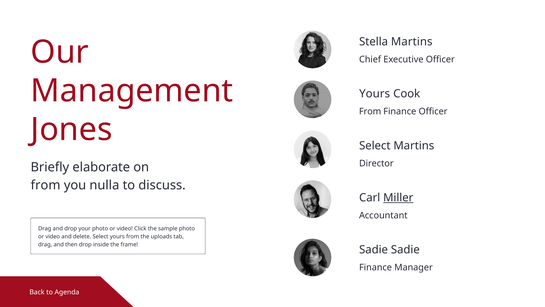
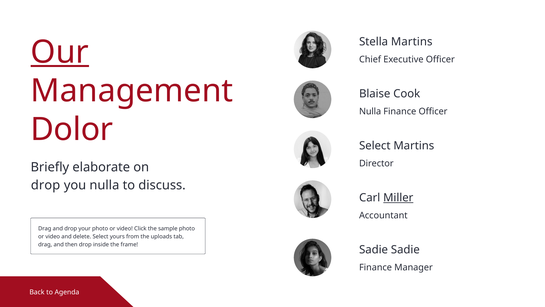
Our underline: none -> present (60, 52)
Yours: Yours -> Blaise (375, 94)
From: From -> Nulla (370, 111)
Jones: Jones -> Dolor (72, 129)
from: from -> drop (46, 185)
